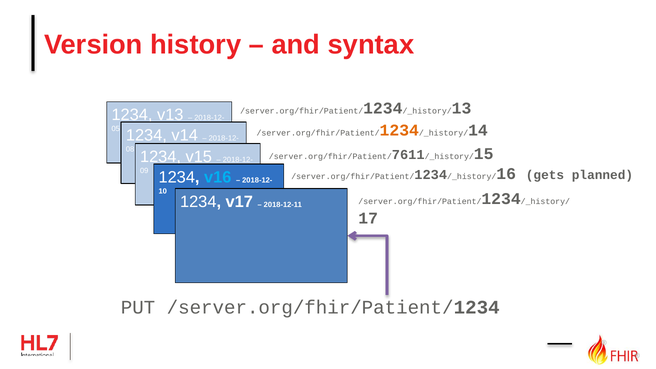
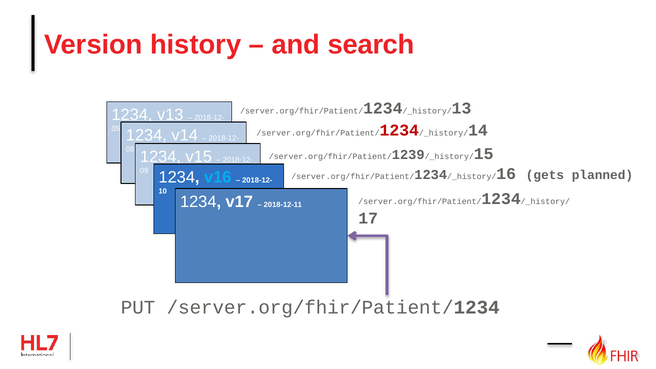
syntax: syntax -> search (371, 45)
1234 colour: orange -> red (399, 130)
7611: 7611 -> 1239 (408, 155)
